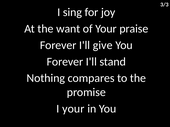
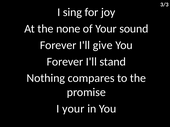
want: want -> none (68, 29)
praise: praise -> sound (134, 29)
